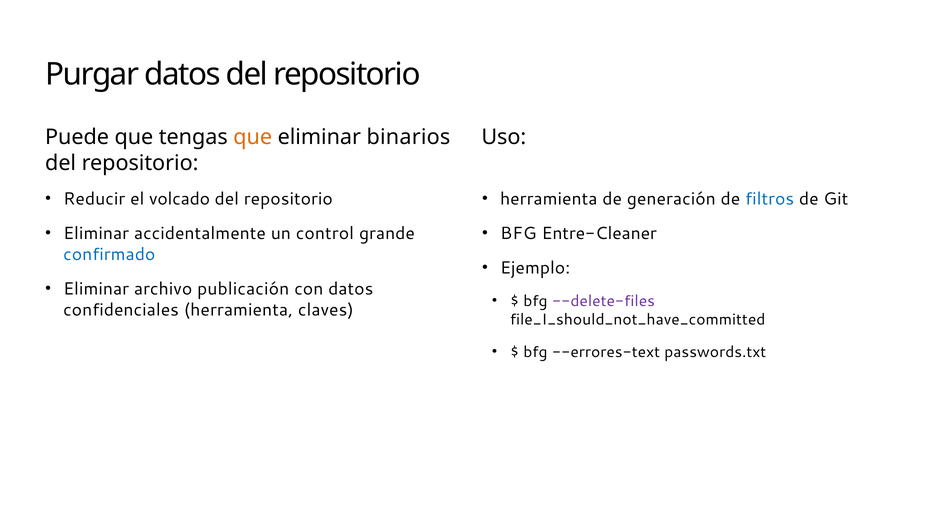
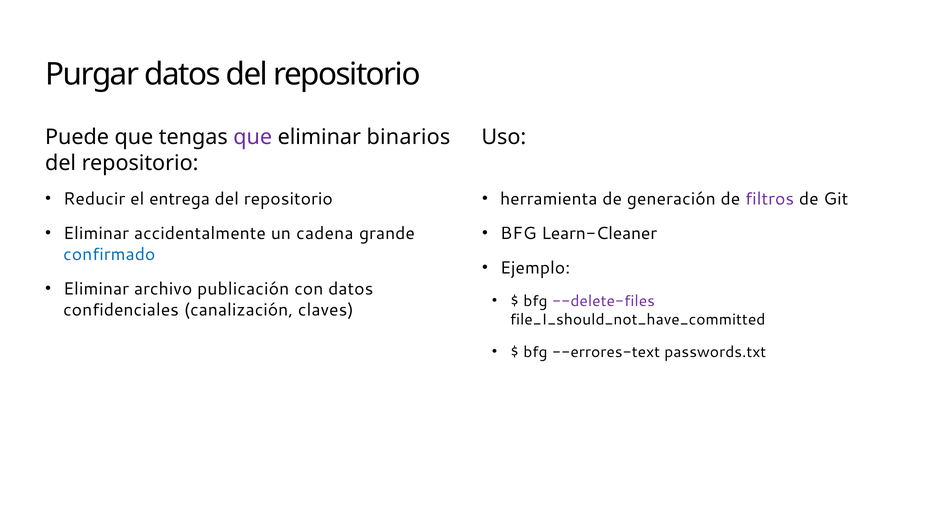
que colour: orange -> purple (253, 137)
volcado: volcado -> entrega (180, 199)
filtros colour: blue -> purple (770, 199)
control: control -> cadena (325, 234)
Entre-Cleaner: Entre-Cleaner -> Learn-Cleaner (599, 234)
confidenciales herramienta: herramienta -> canalización (238, 310)
